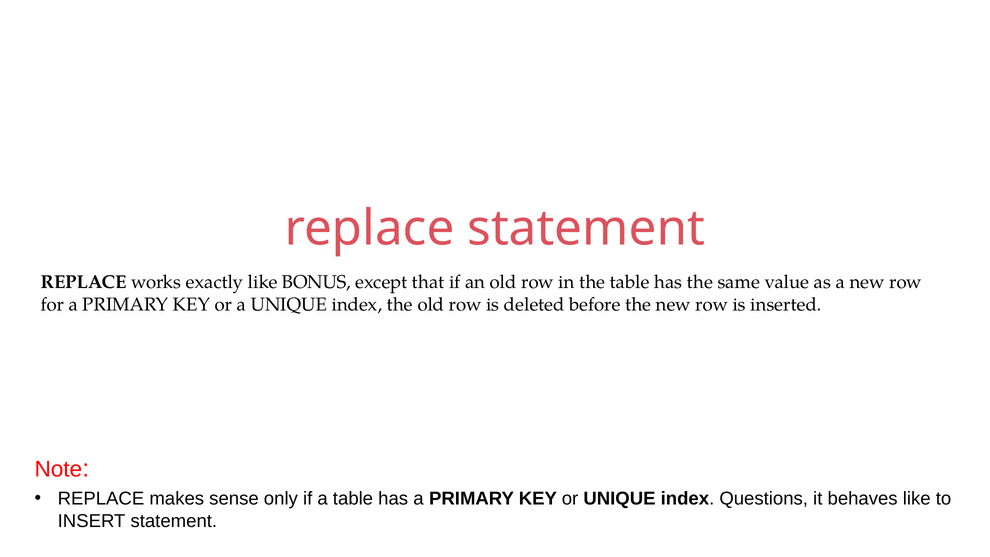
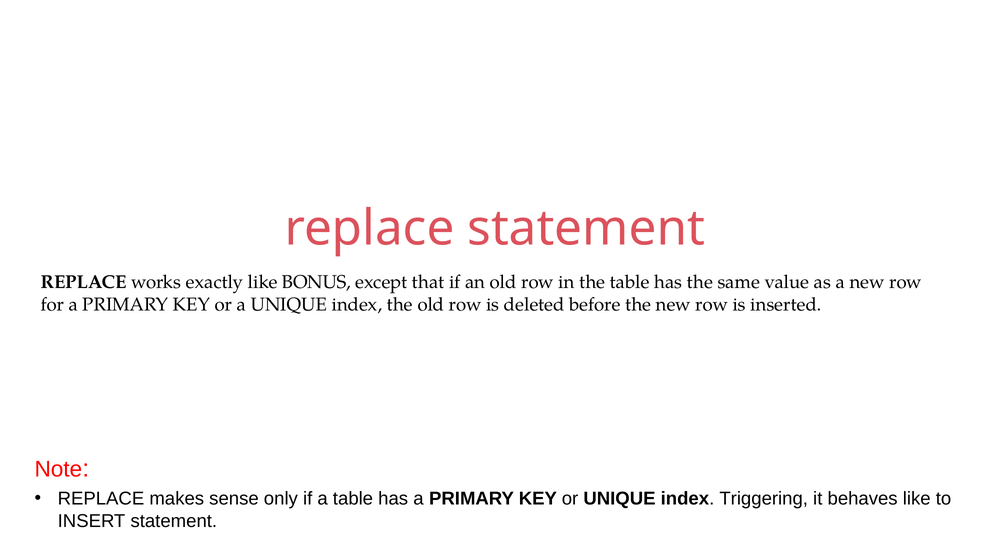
Questions: Questions -> Triggering (764, 499)
